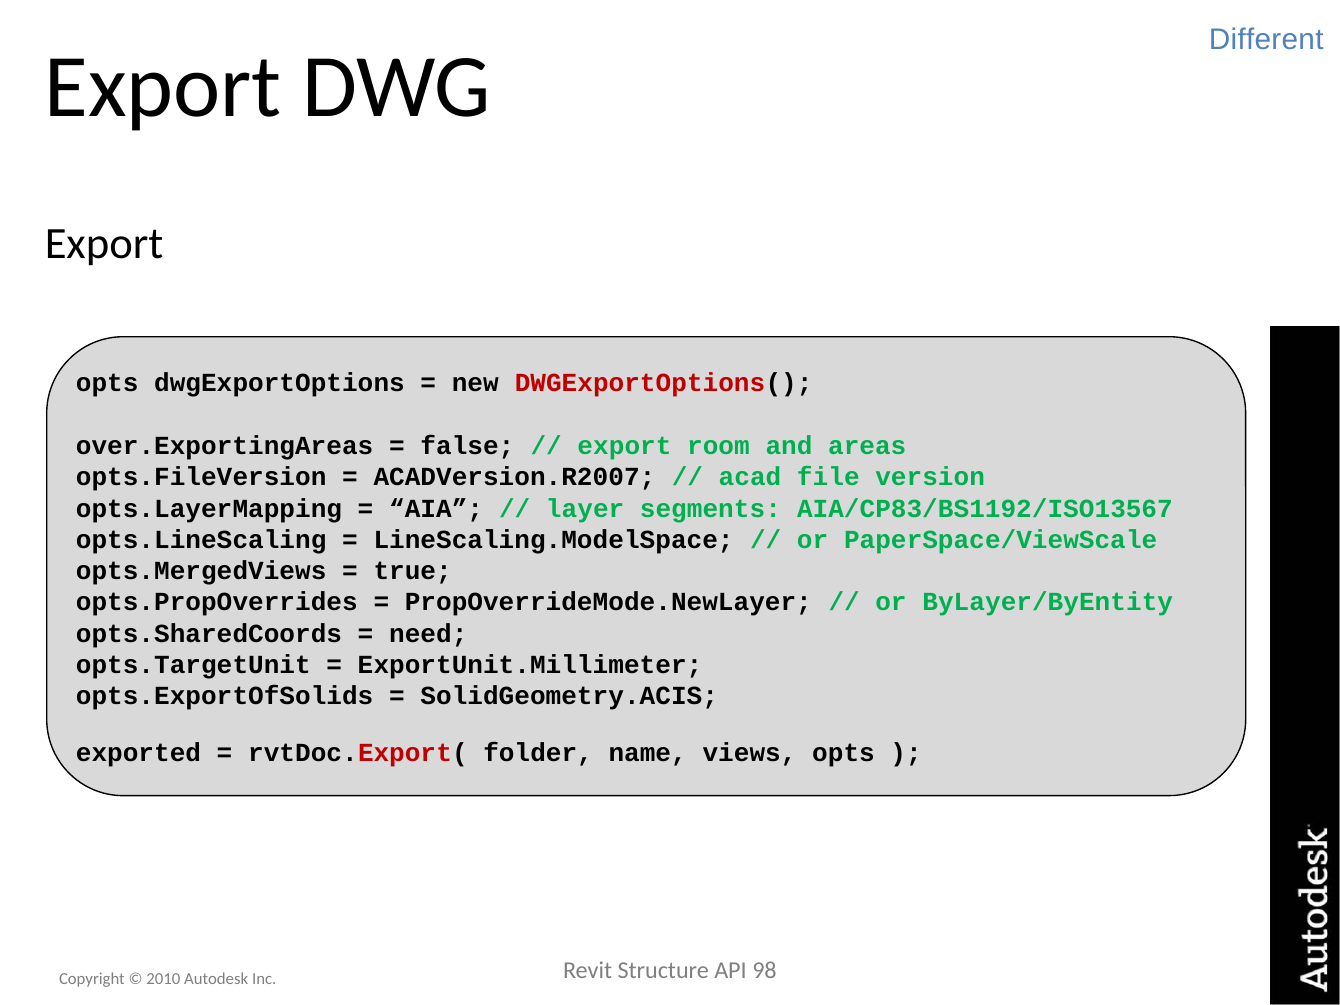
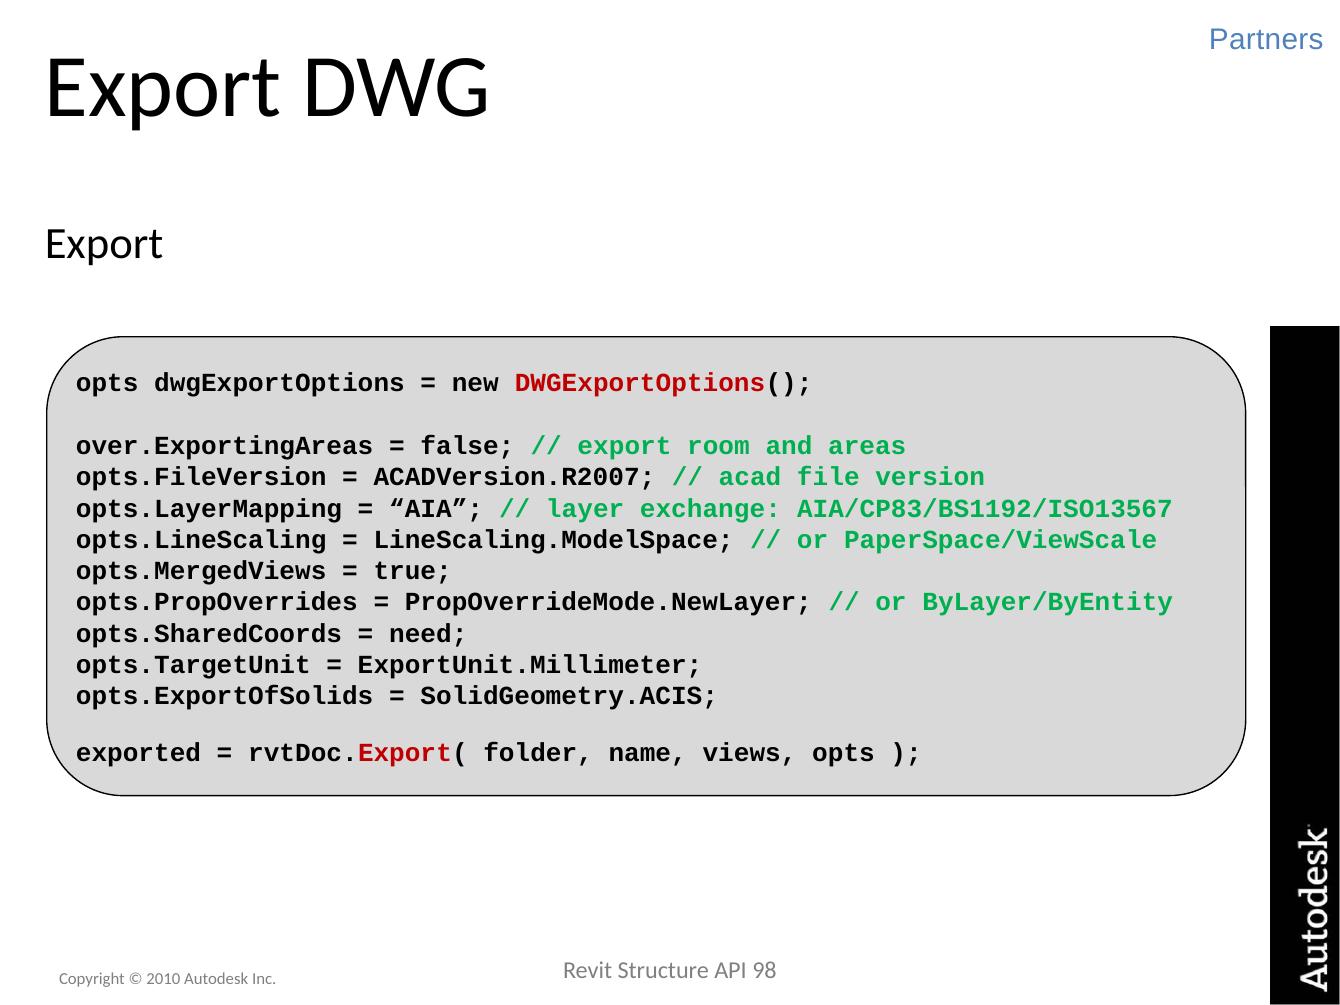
Different: Different -> Partners (1266, 40)
segments: segments -> exchange (710, 509)
